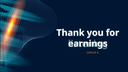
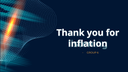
earnings: earnings -> inflation (88, 44)
